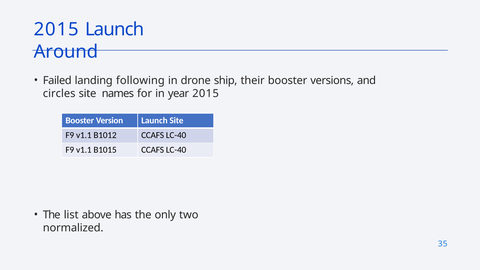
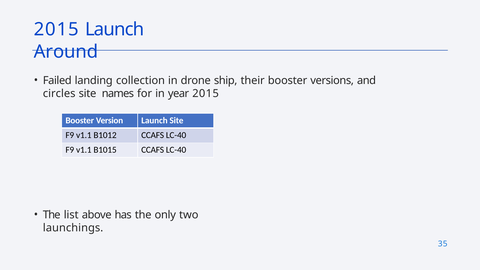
following: following -> collection (140, 80)
normalized: normalized -> launchings (73, 228)
